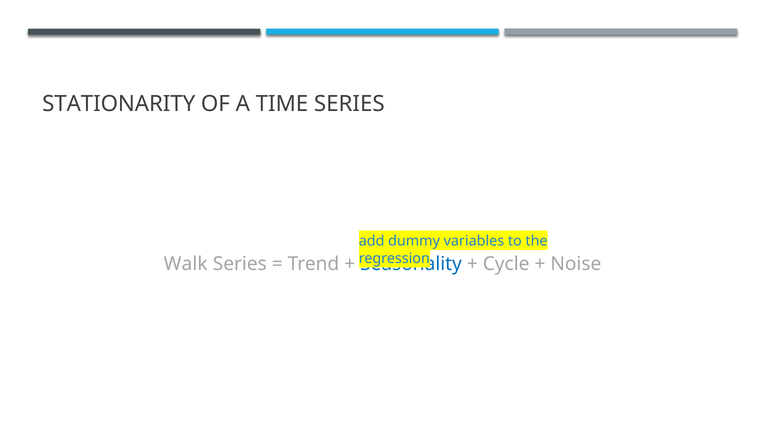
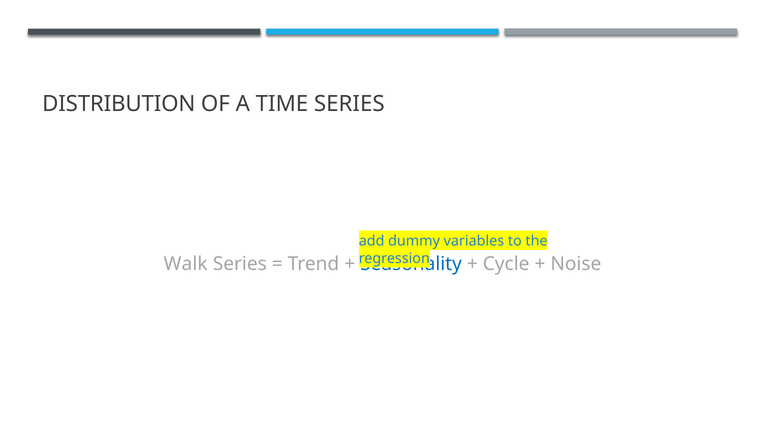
STATIONARITY: STATIONARITY -> DISTRIBUTION (119, 104)
